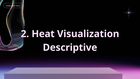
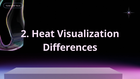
Descriptive: Descriptive -> Differences (70, 47)
